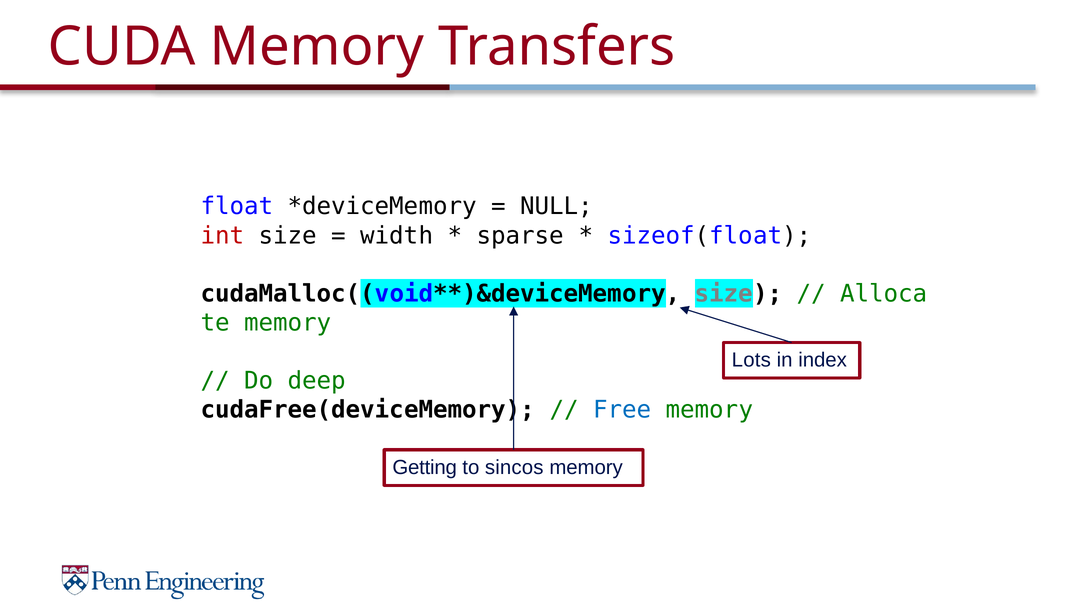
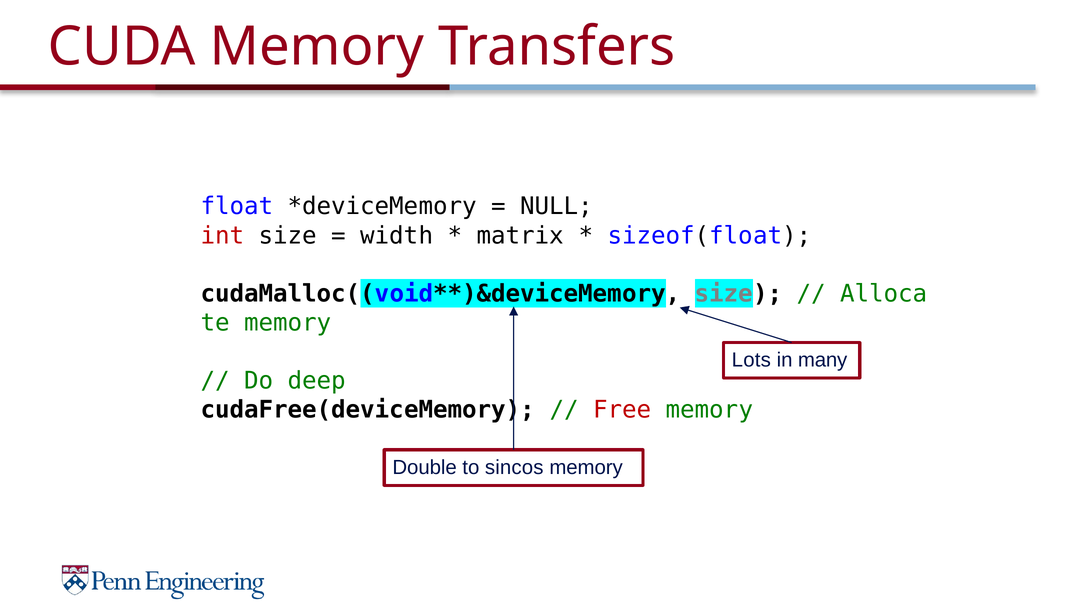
sparse: sparse -> matrix (520, 236)
index: index -> many (823, 360)
Free colour: blue -> red (622, 410)
Getting: Getting -> Double (425, 468)
